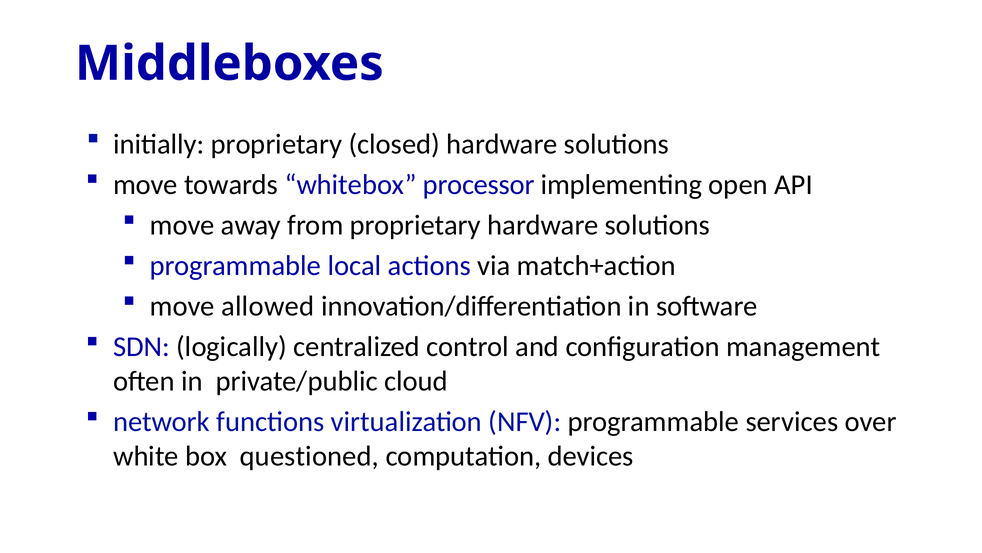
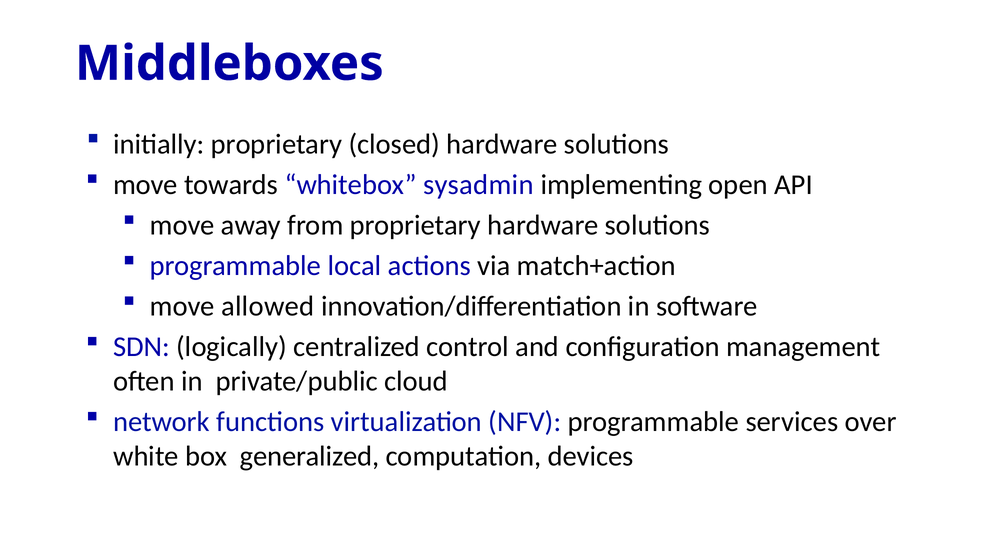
processor: processor -> sysadmin (478, 184)
questioned: questioned -> generalized (310, 456)
